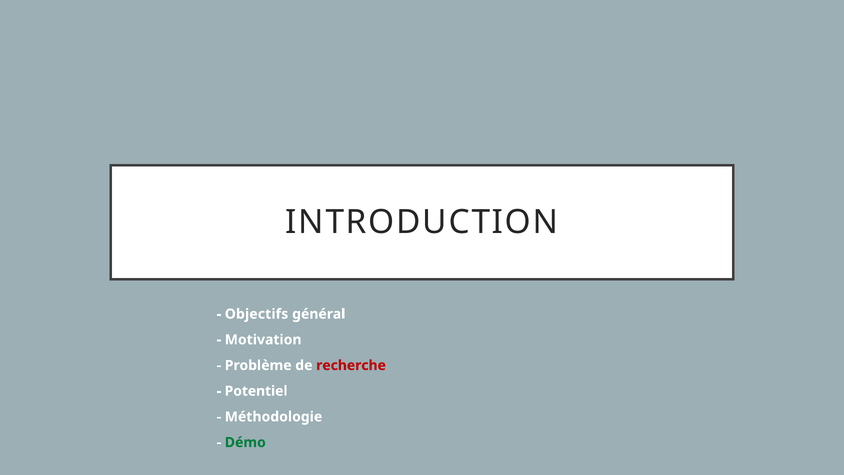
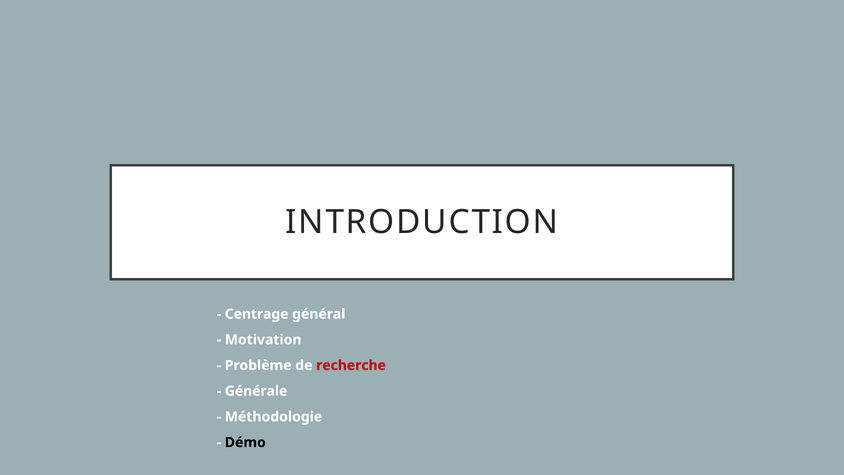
Objectifs: Objectifs -> Centrage (257, 314)
Potentiel: Potentiel -> Générale (256, 391)
Démo colour: green -> black (245, 442)
